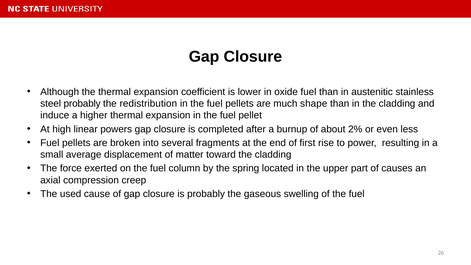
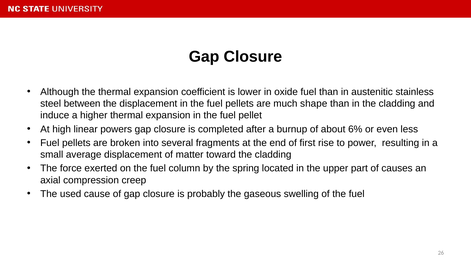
steel probably: probably -> between (82, 104)
the redistribution: redistribution -> displacement (148, 104)
2%: 2% -> 6% (355, 129)
